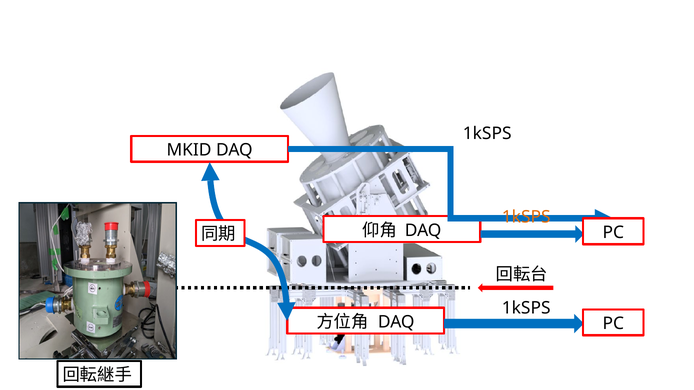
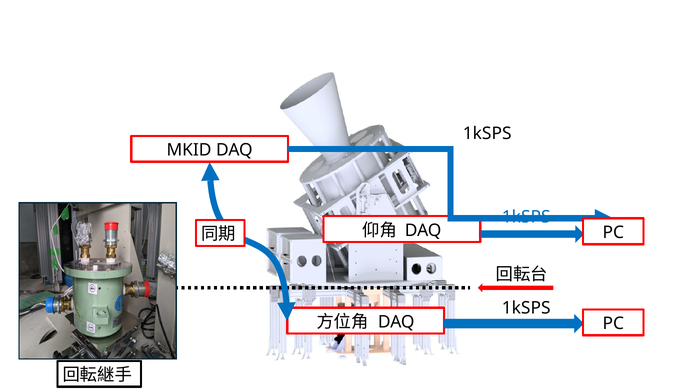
1kSPS colour: orange -> blue (526, 217)
